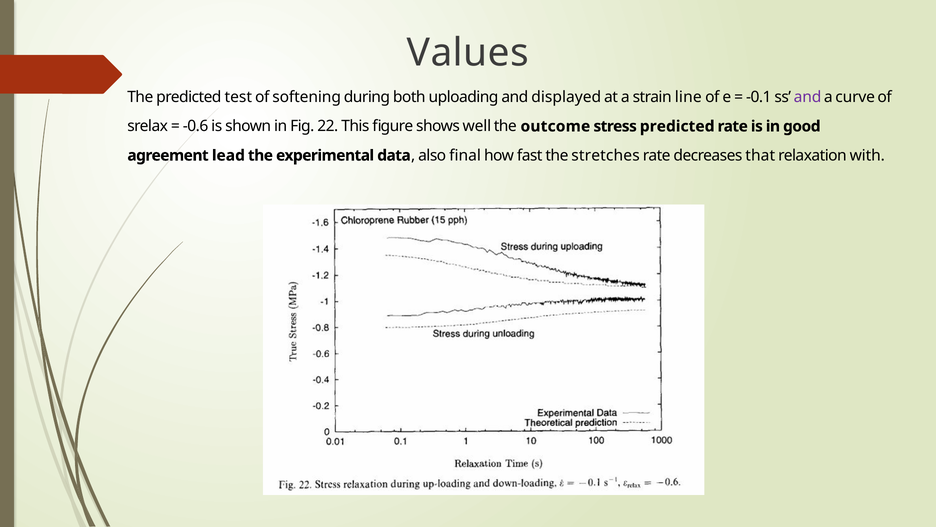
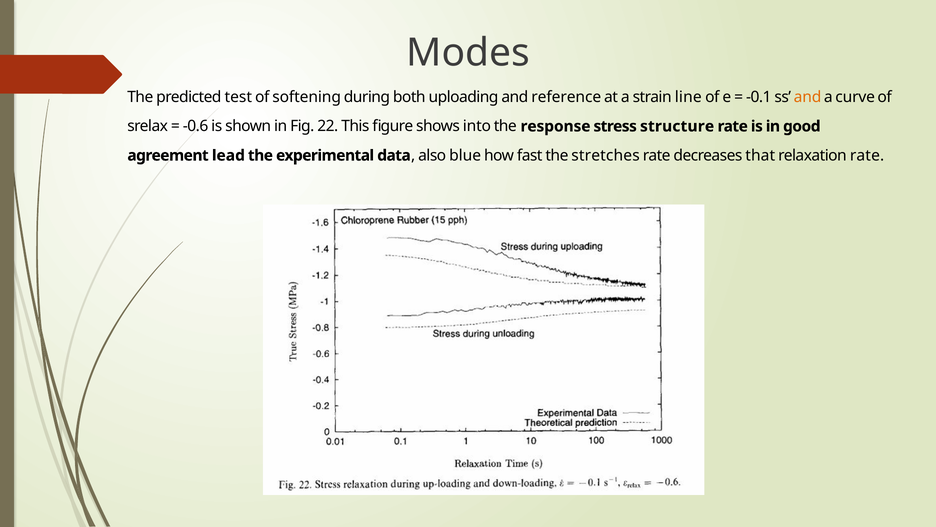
Values: Values -> Modes (468, 53)
displayed: displayed -> reference (566, 97)
and colour: purple -> orange (808, 97)
well: well -> into (477, 126)
outcome: outcome -> response (556, 126)
stress predicted: predicted -> structure (677, 126)
final: final -> blue (465, 155)
relaxation with: with -> rate (867, 155)
